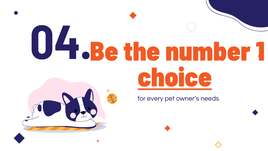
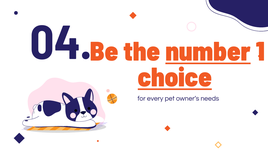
number underline: none -> present (208, 52)
